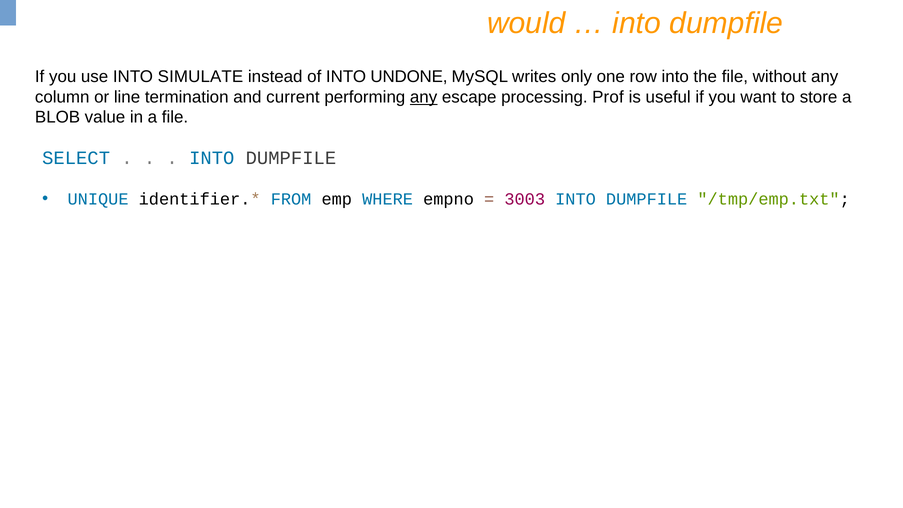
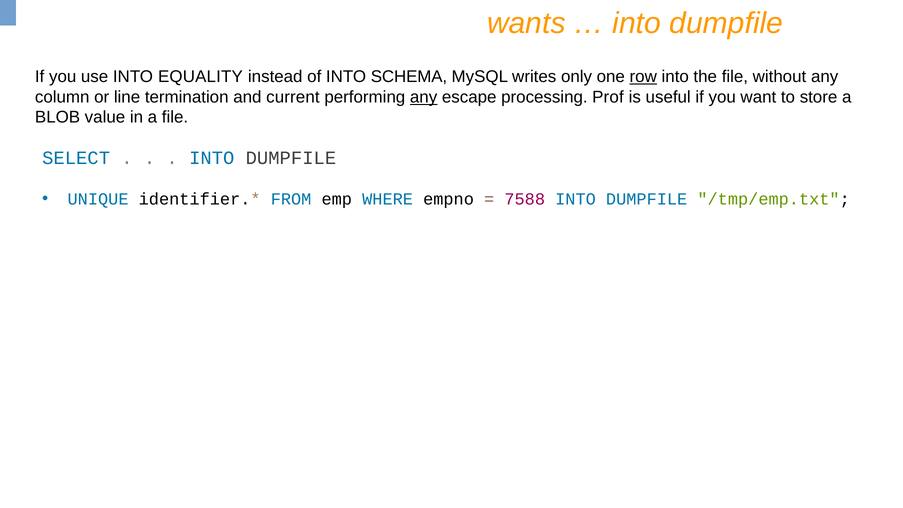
would: would -> wants (526, 24)
SIMULATE: SIMULATE -> EQUALITY (200, 77)
UNDONE: UNDONE -> SCHEMA (409, 77)
row underline: none -> present (643, 77)
3003: 3003 -> 7588 (525, 199)
